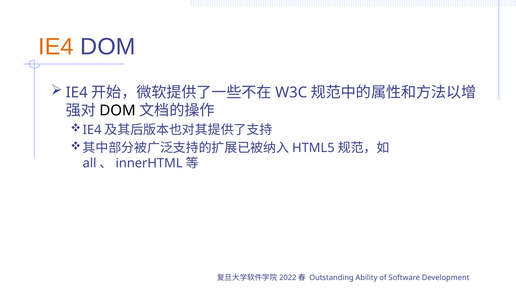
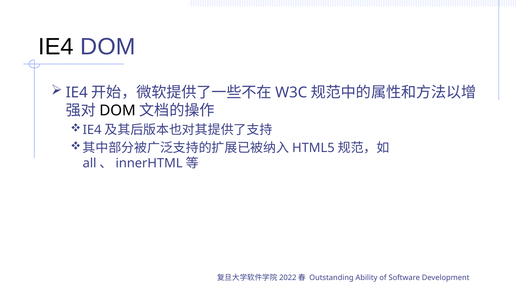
IE4 colour: orange -> black (56, 47)
